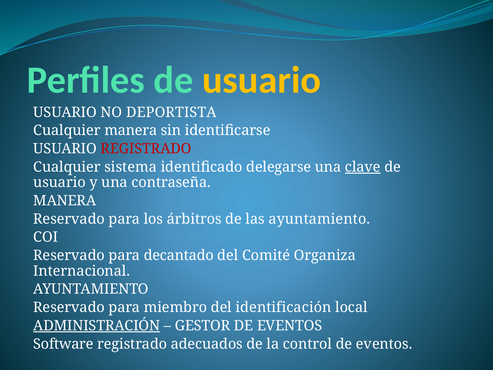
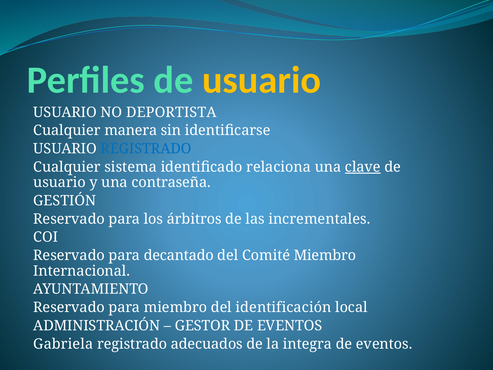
REGISTRADO colour: red -> blue (146, 149)
delegarse: delegarse -> relaciona (279, 167)
MANERA: MANERA -> GESTIÓN (65, 201)
las ayuntamiento: ayuntamiento -> incrementales (319, 219)
Comité Organiza: Organiza -> Miembro (325, 255)
ADMINISTRACIÓN underline: present -> none (97, 326)
Software: Software -> Gabriela (63, 344)
control: control -> integra (307, 344)
